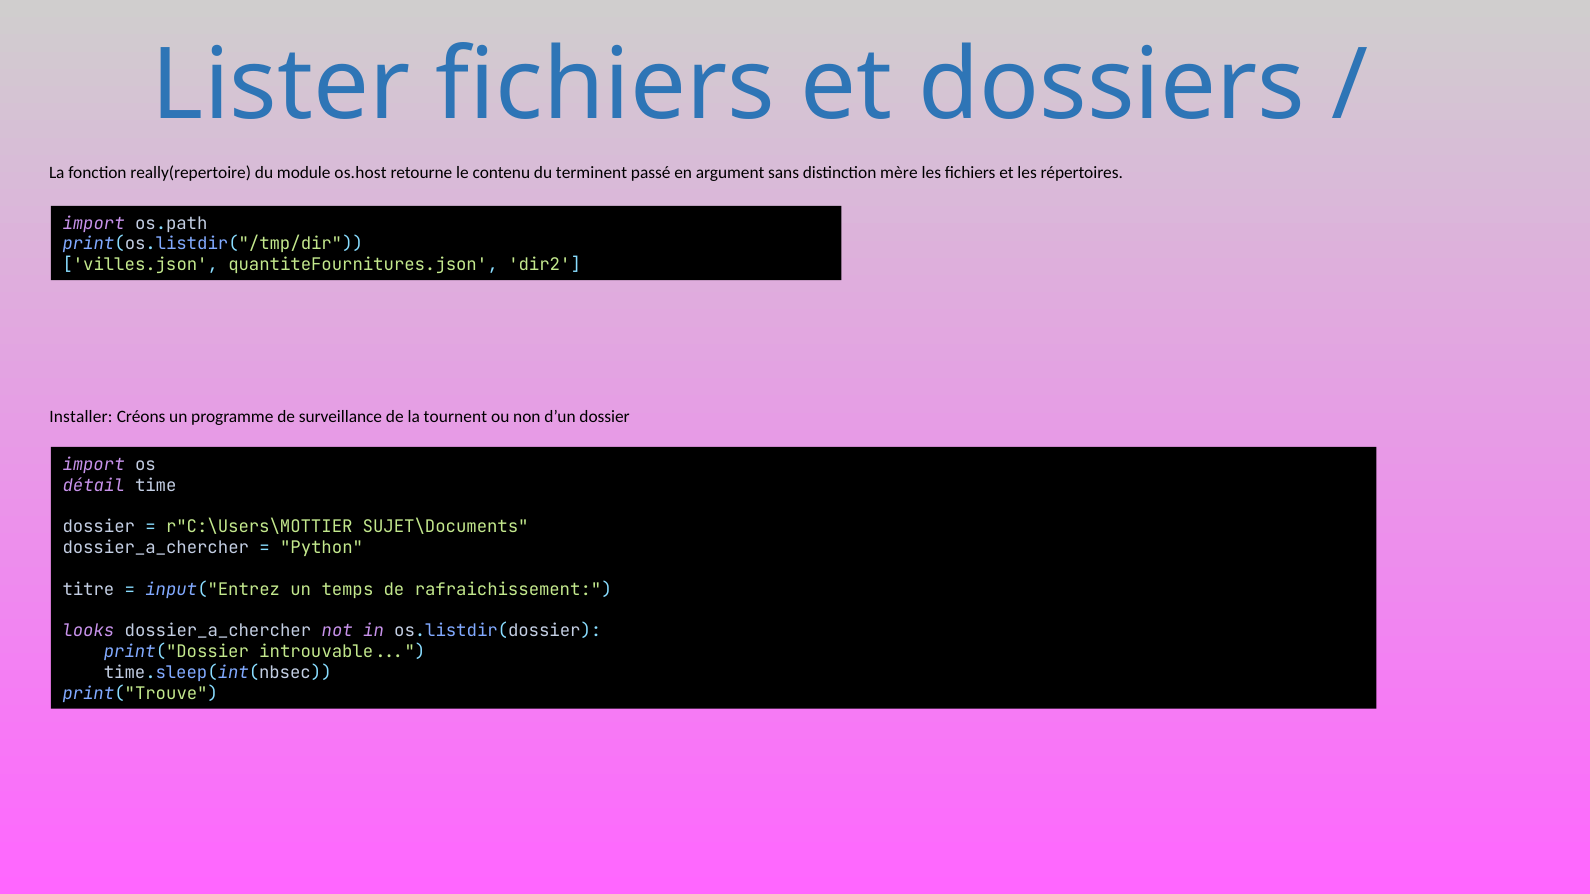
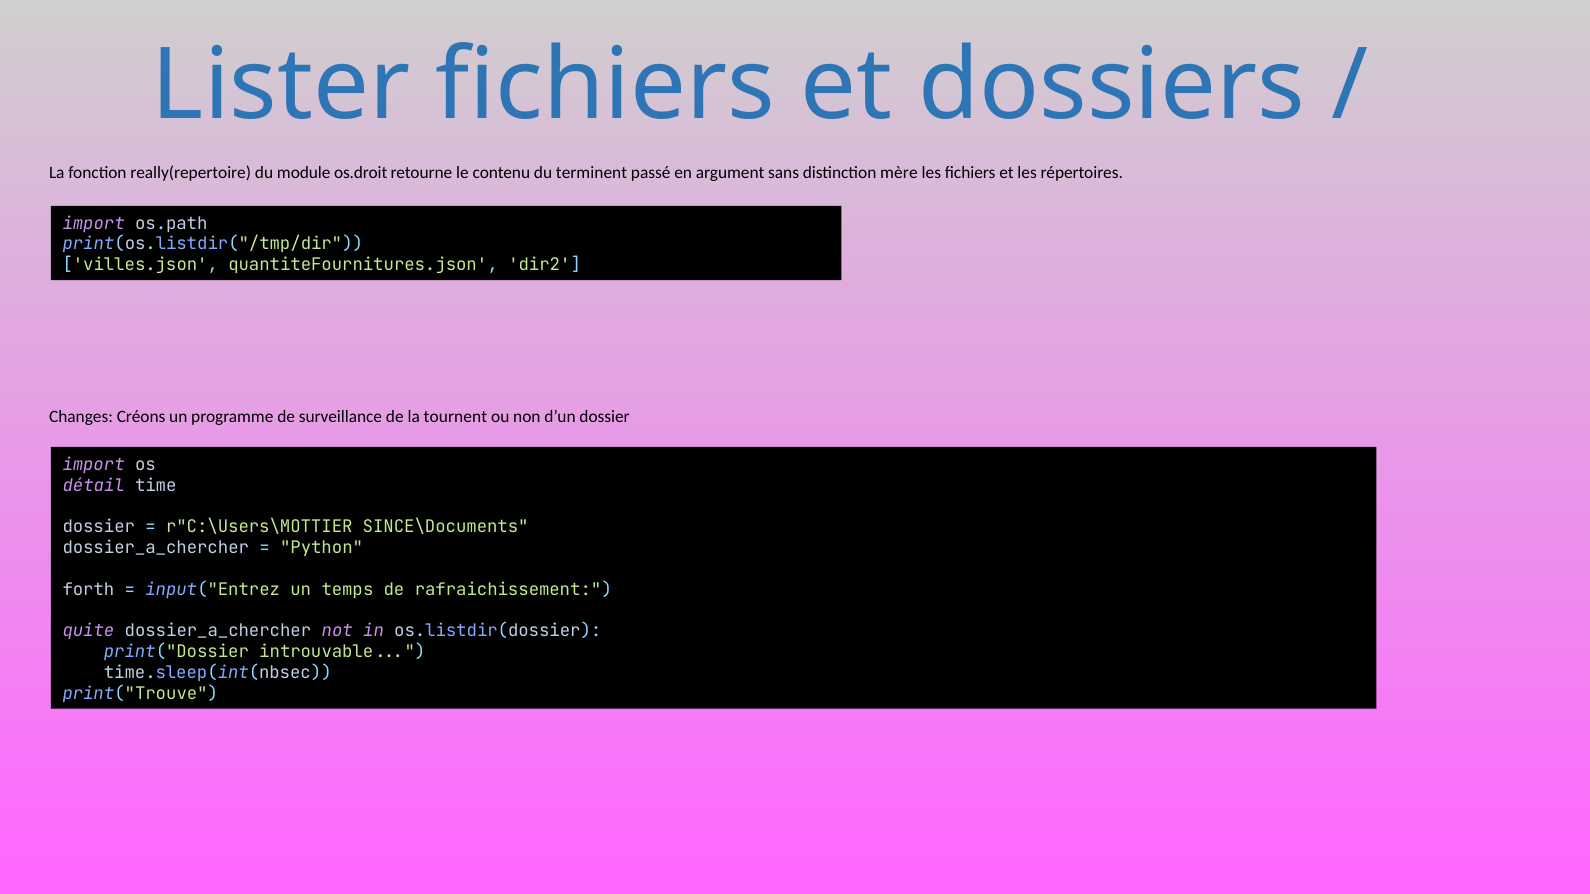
os.host: os.host -> os.droit (361, 172)
Installer: Installer -> Changes (81, 417)
SUJET\Documents: SUJET\Documents -> SINCE\Documents (446, 527)
titre: titre -> forth (88, 590)
looks: looks -> quite (88, 631)
